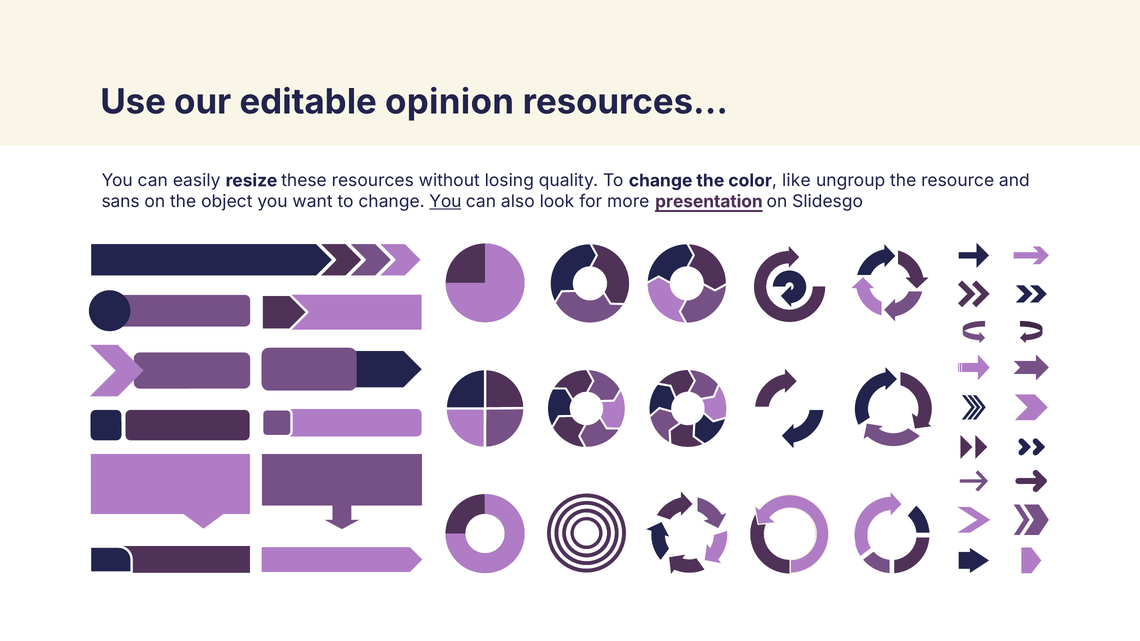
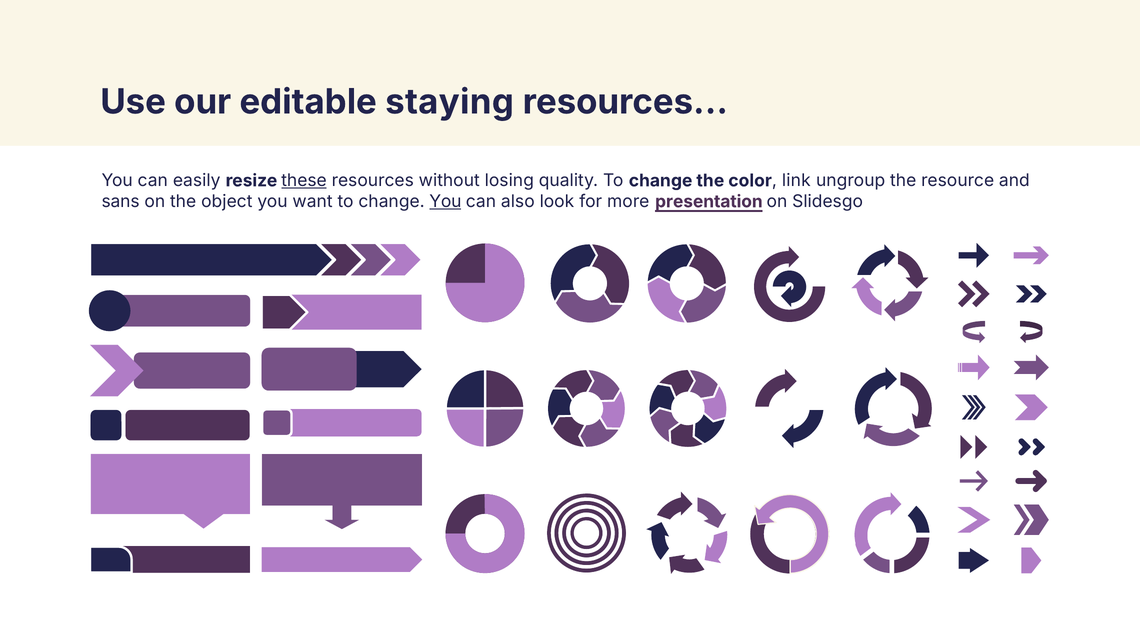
opinion: opinion -> staying (450, 102)
these underline: none -> present (304, 181)
like: like -> link (796, 181)
